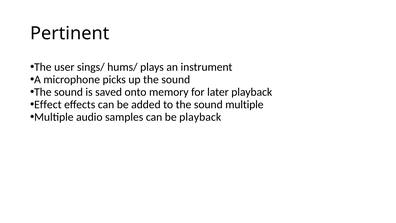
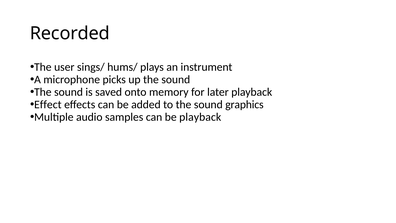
Pertinent: Pertinent -> Recorded (70, 33)
sound multiple: multiple -> graphics (244, 104)
